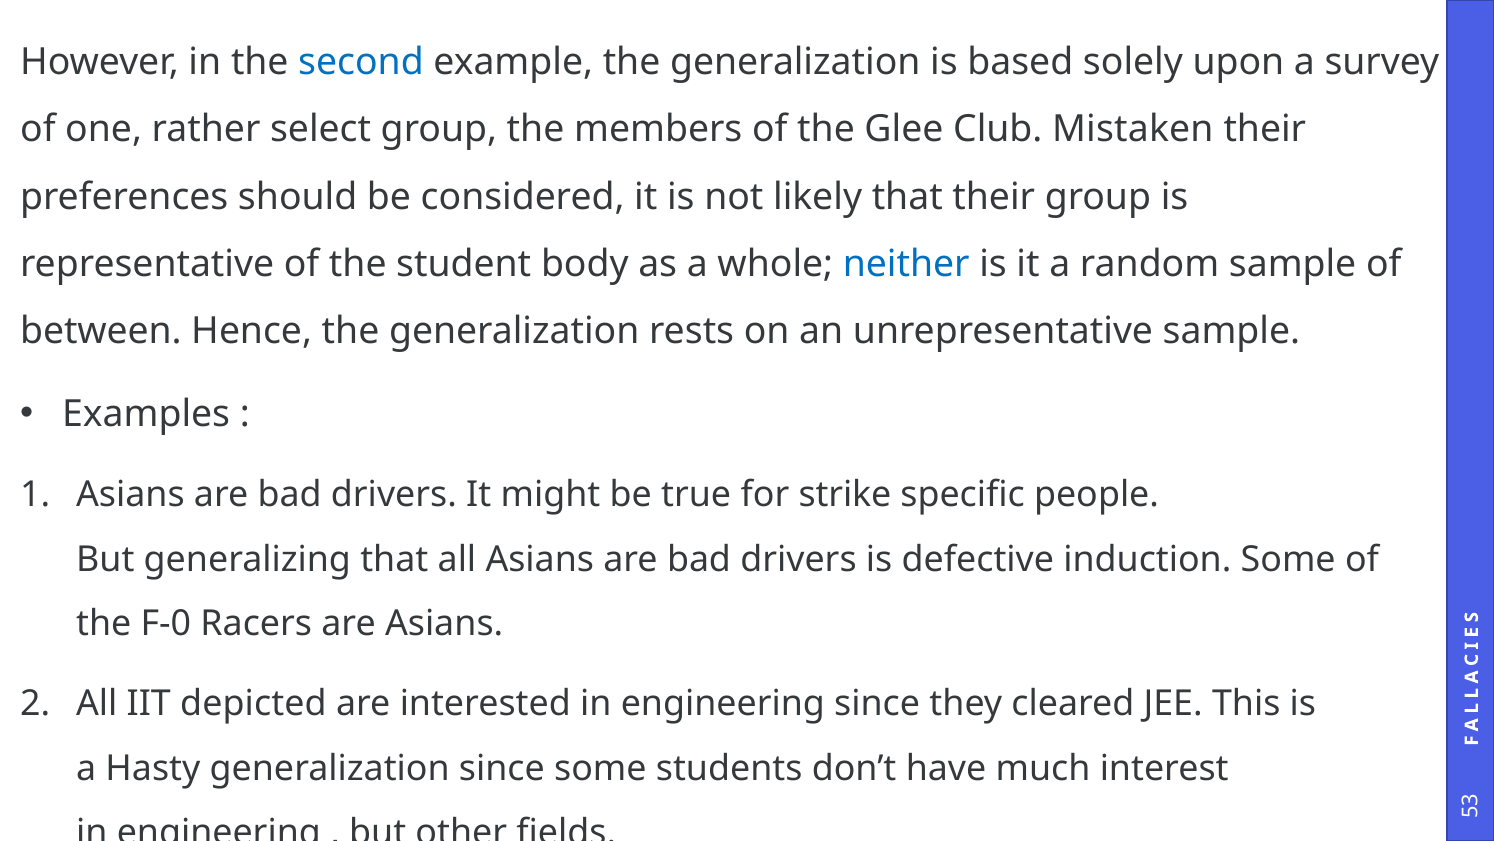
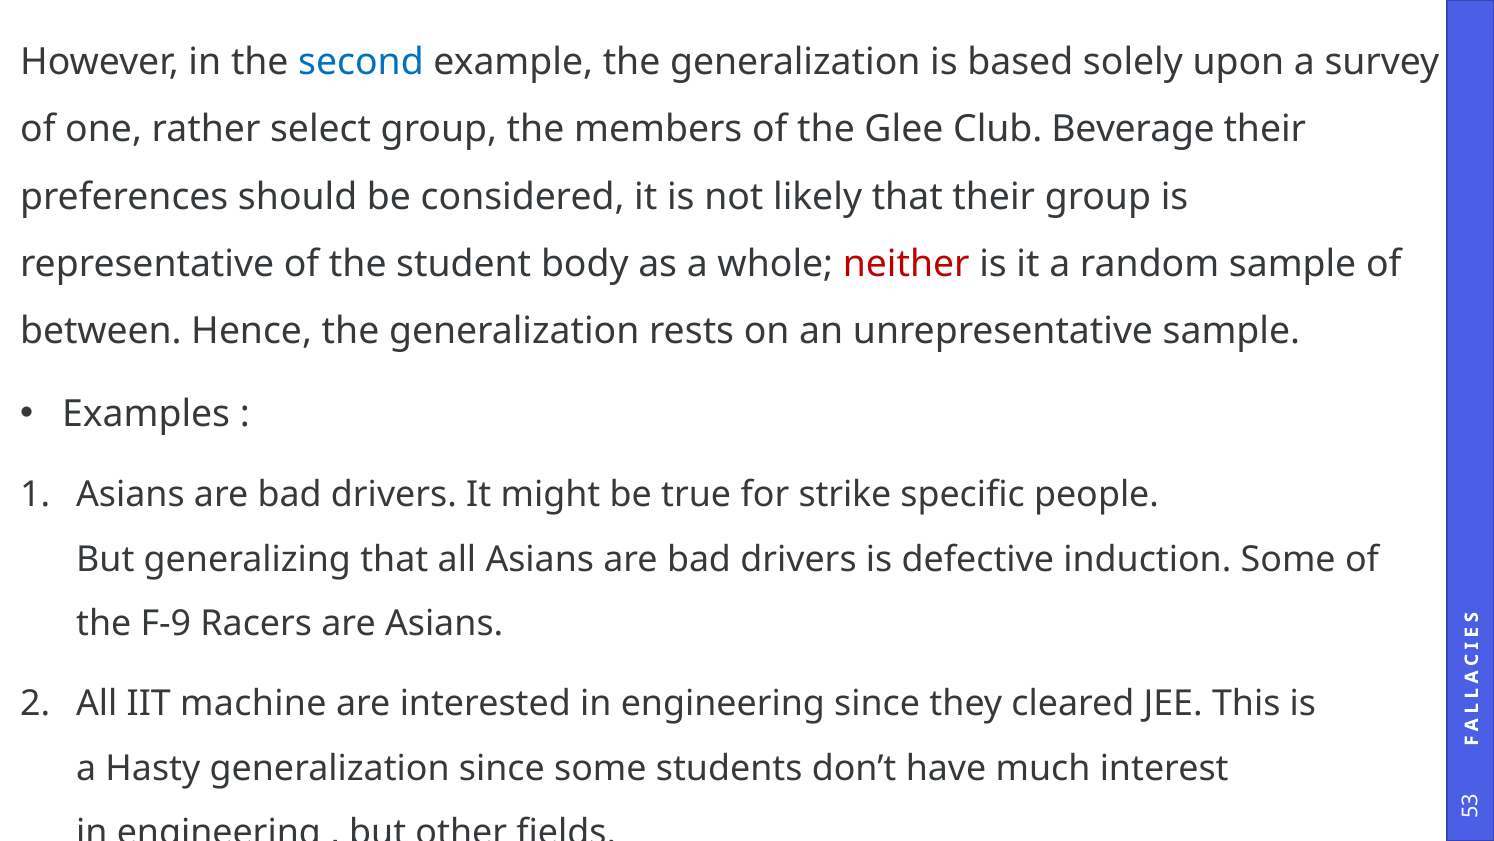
Mistaken: Mistaken -> Beverage (1133, 129)
neither colour: blue -> red (906, 264)
F-0: F-0 -> F-9 (166, 623)
depicted: depicted -> machine (253, 703)
